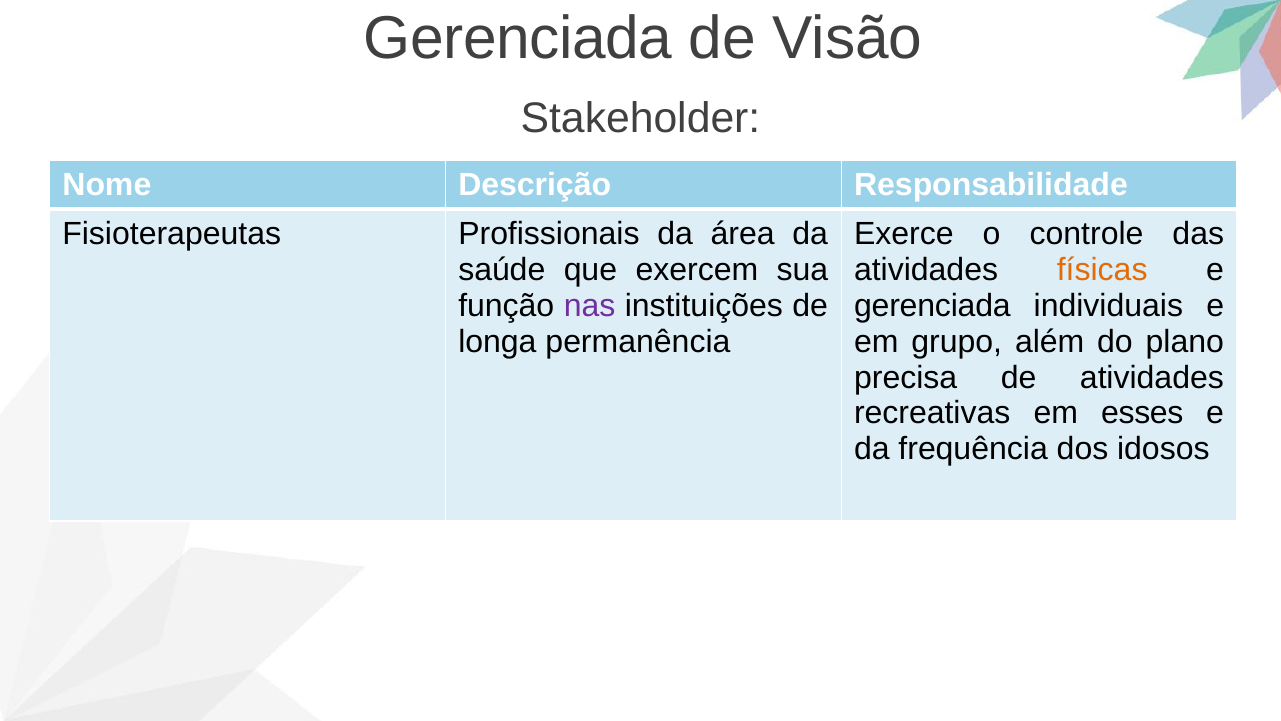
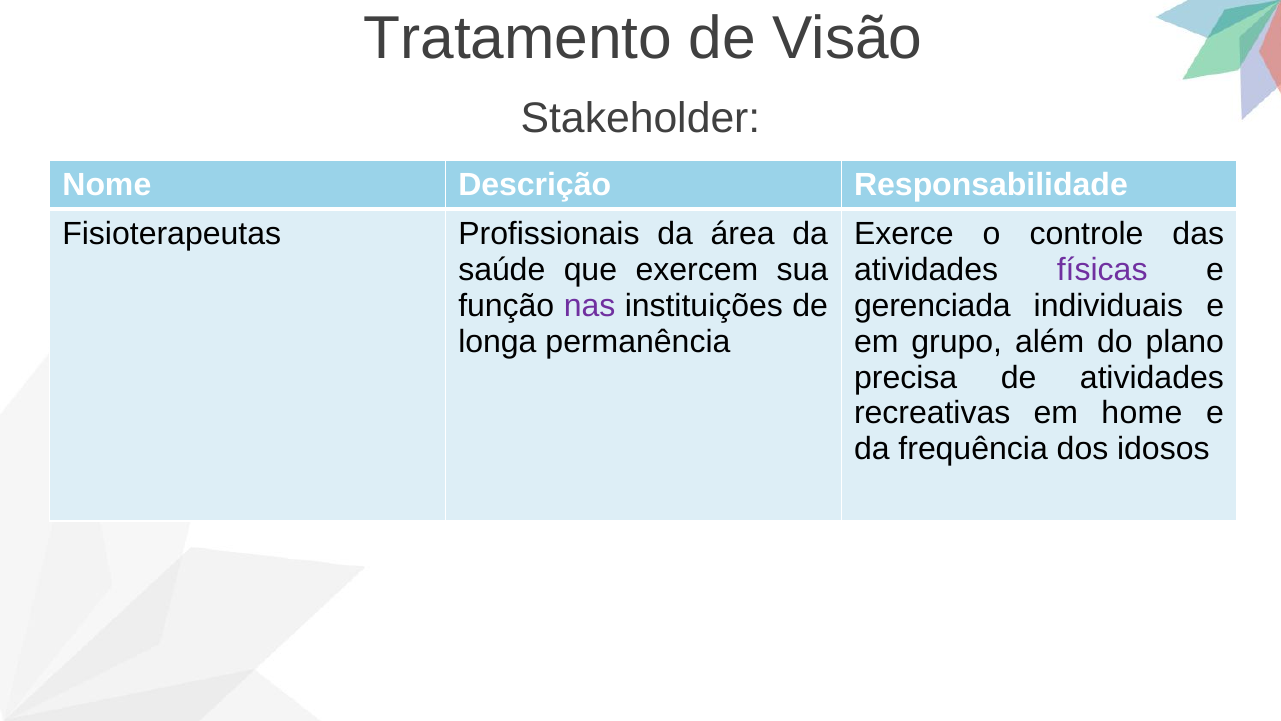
Gerenciada: Gerenciada -> Tratamento (518, 39)
físicas colour: orange -> purple (1102, 270)
esses: esses -> home (1142, 413)
